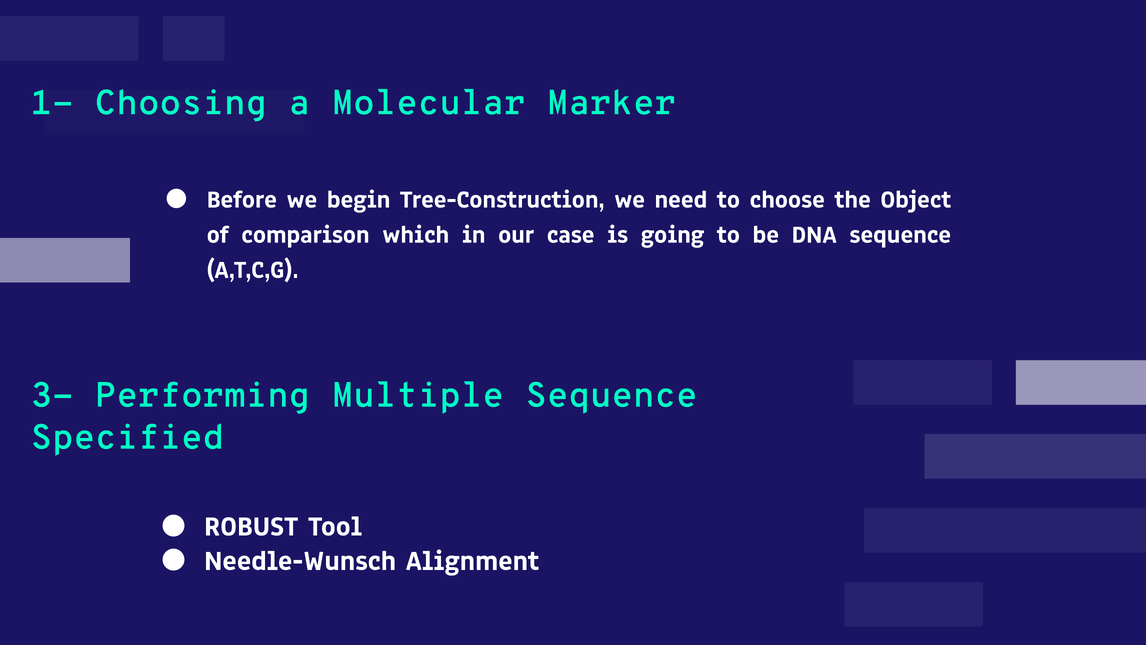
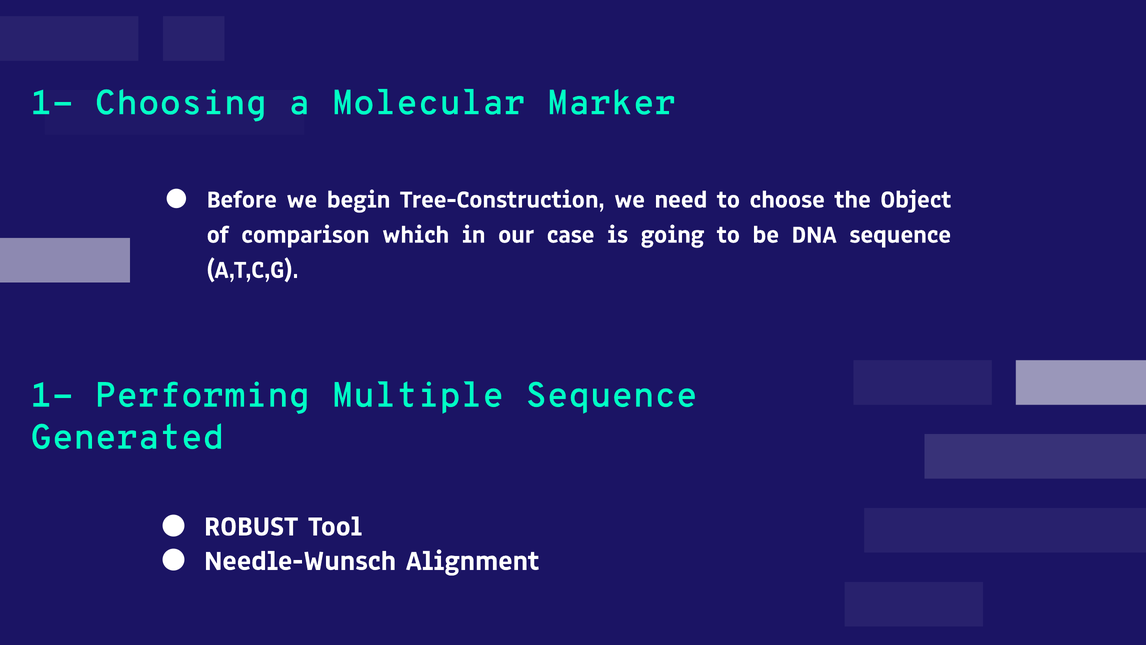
3-: 3- -> 1- (52, 395)
Specified: Specified -> Generated (127, 437)
